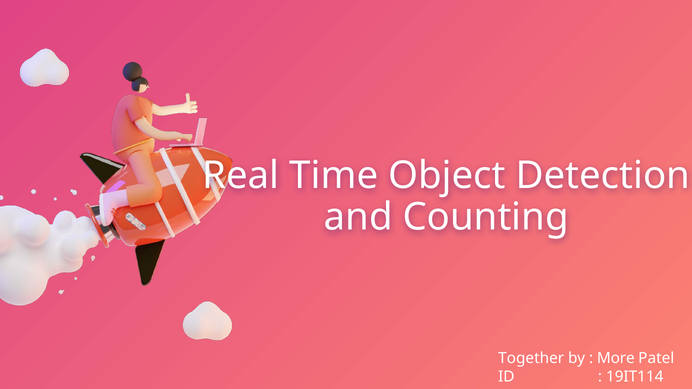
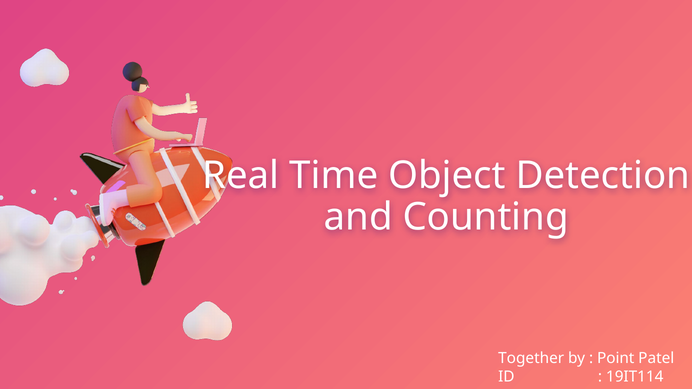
More: More -> Point (616, 359)
